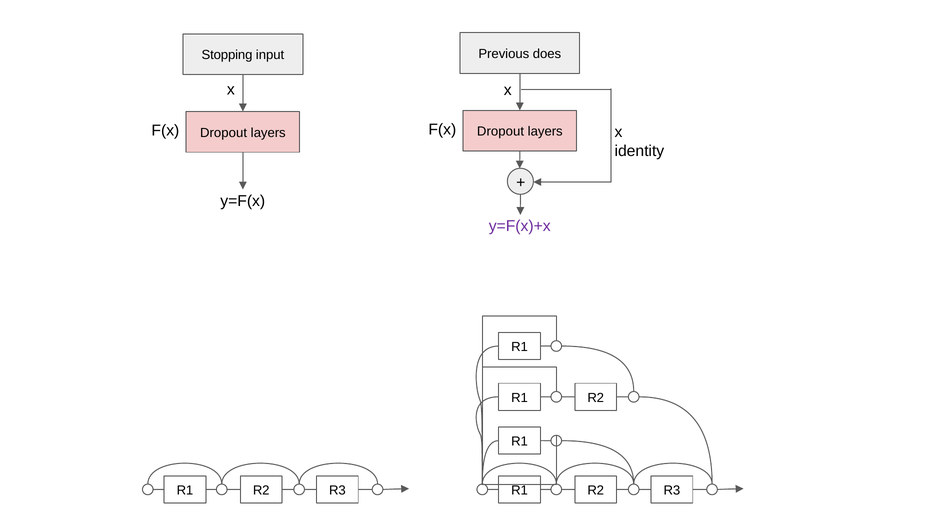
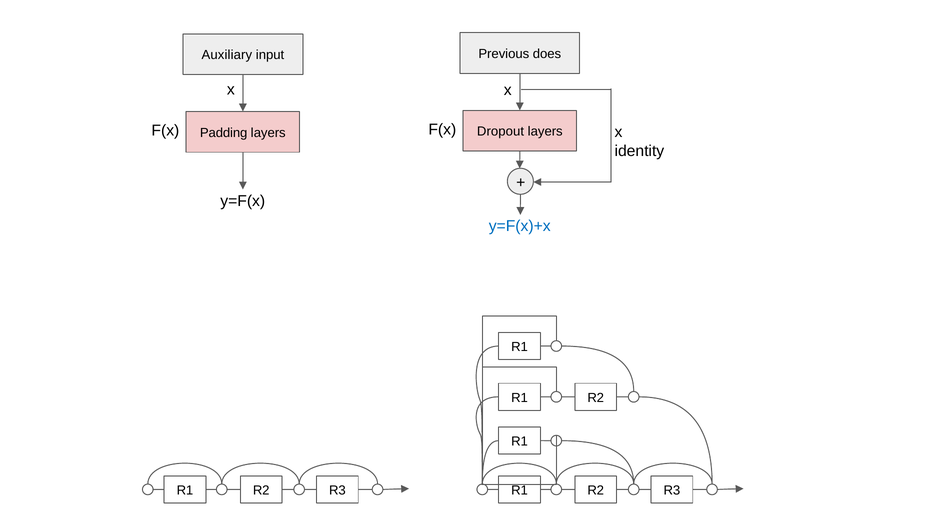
Stopping: Stopping -> Auxiliary (227, 55)
Dropout: Dropout -> Padding (224, 133)
y=F(x)+x colour: purple -> blue (520, 226)
